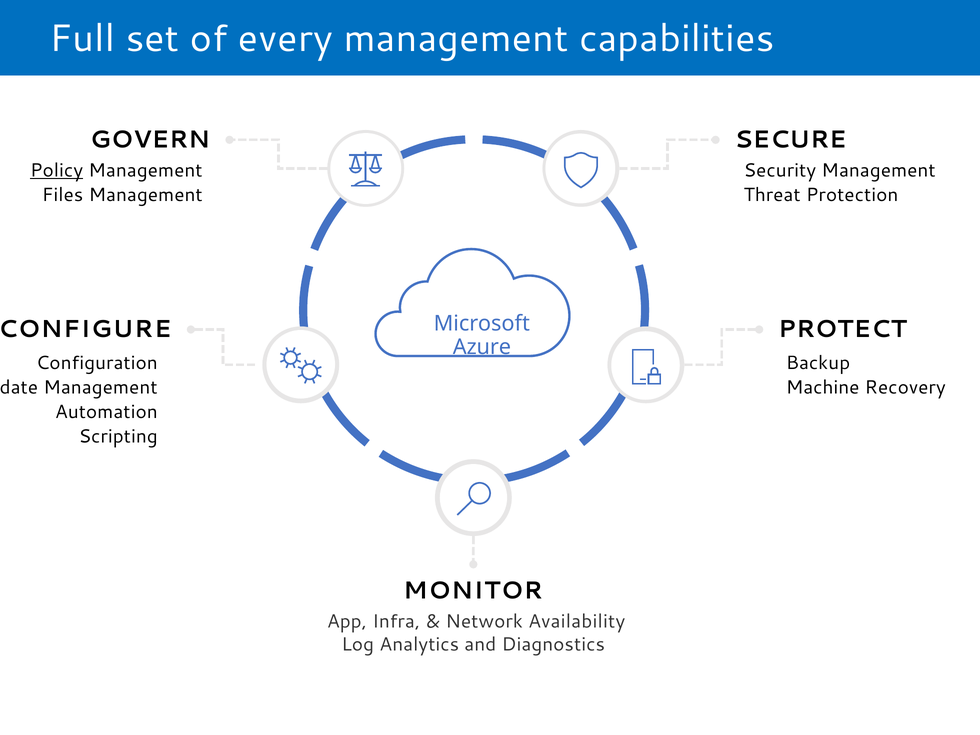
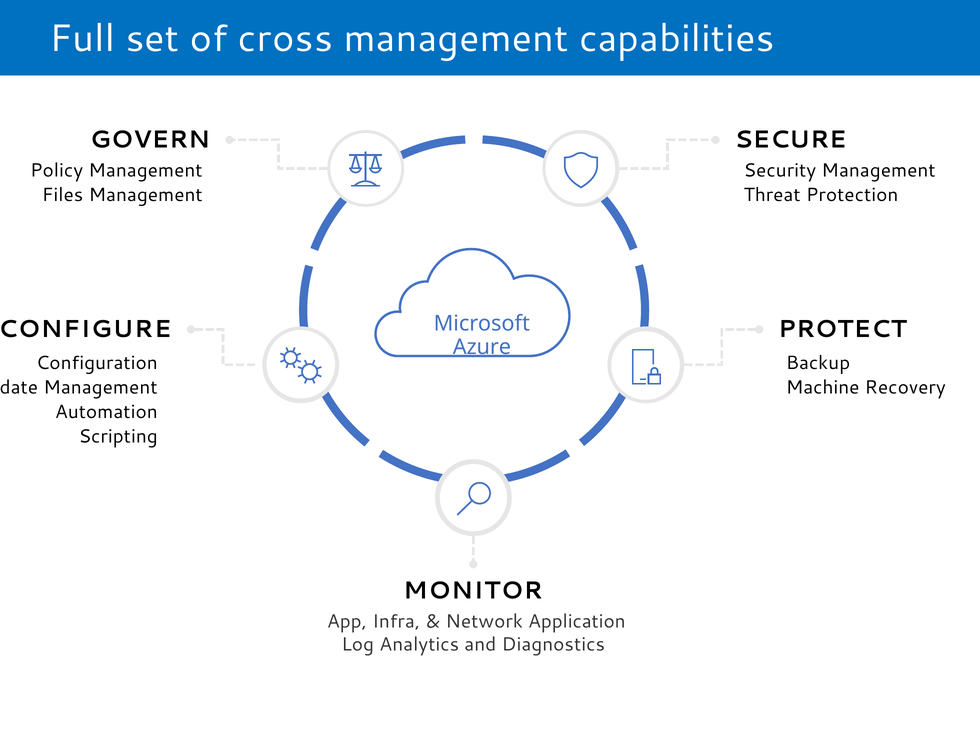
every: every -> cross (285, 39)
Policy underline: present -> none (57, 170)
Availability: Availability -> Application (577, 621)
